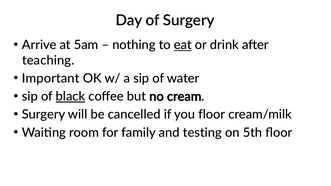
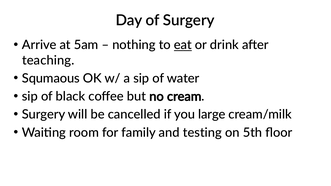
Important: Important -> Squmaous (51, 79)
black underline: present -> none (70, 97)
you floor: floor -> large (212, 115)
